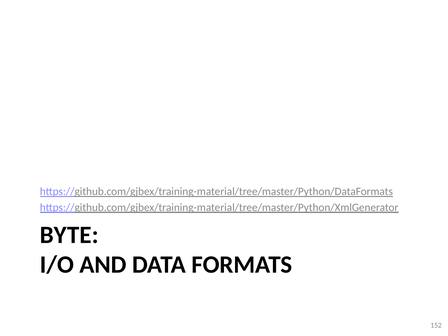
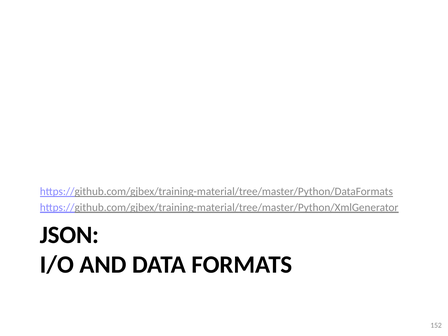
BYTE: BYTE -> JSON (69, 235)
